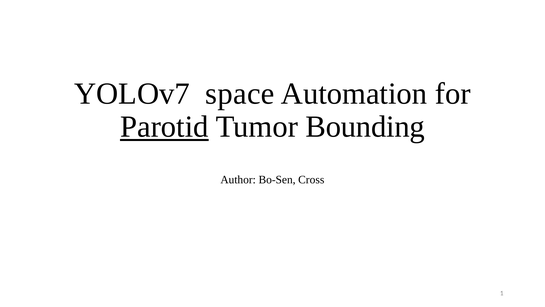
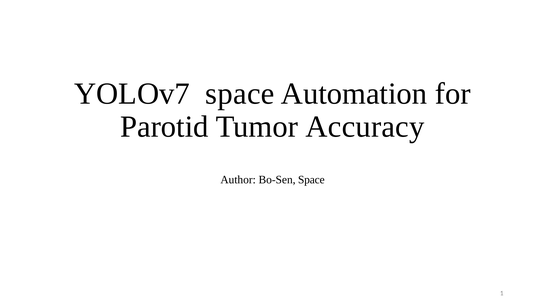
Parotid underline: present -> none (164, 127)
Bounding: Bounding -> Accuracy (365, 127)
Bo-Sen Cross: Cross -> Space (311, 180)
